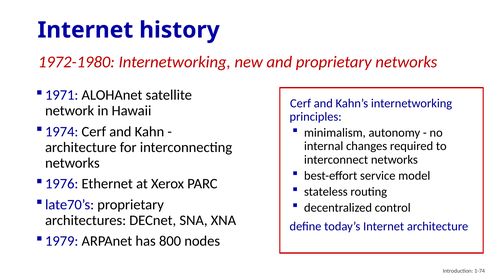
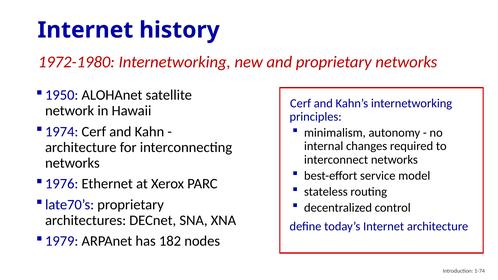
1971: 1971 -> 1950 (62, 95)
800: 800 -> 182 (170, 241)
